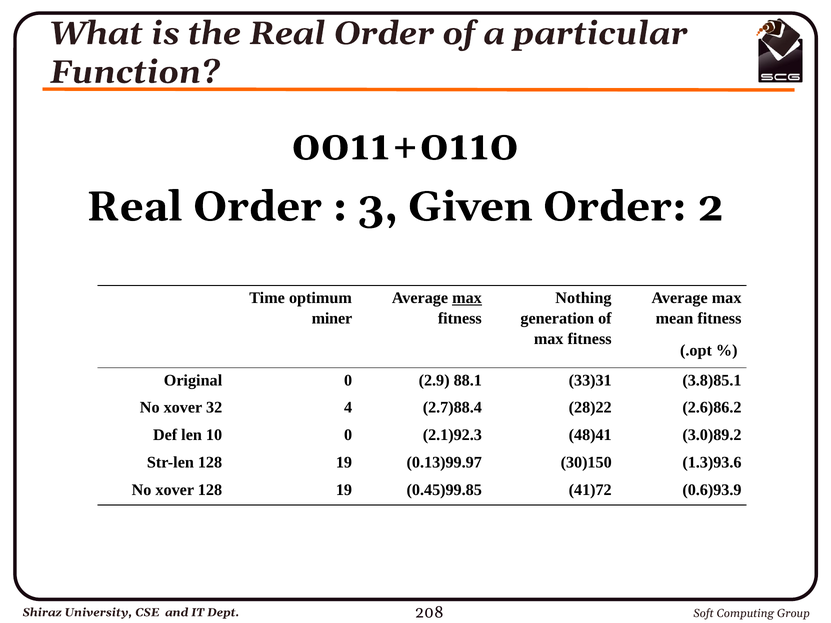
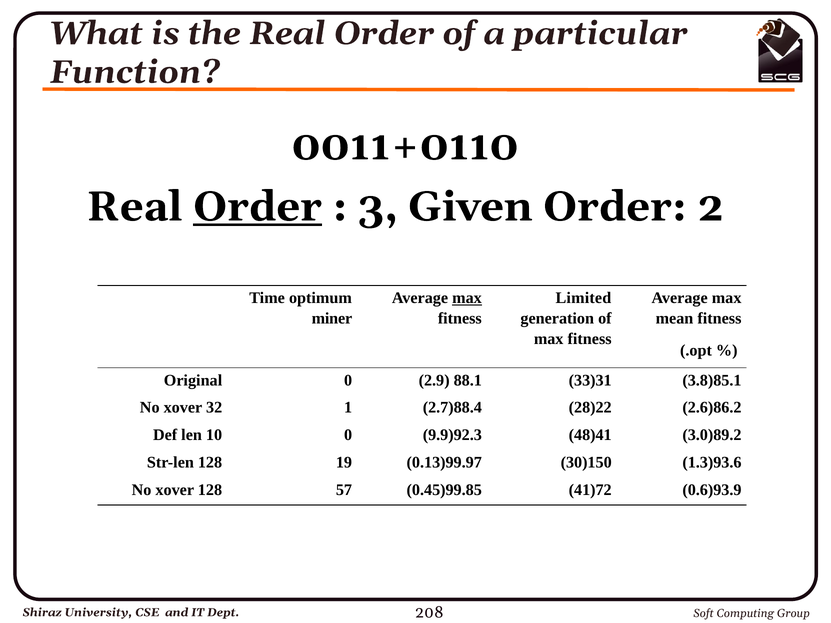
Order underline: none -> present (257, 207)
Nothing: Nothing -> Limited (583, 298)
4: 4 -> 1 (348, 408)
2.1: 2.1 -> 9.9 (438, 435)
xover 128 19: 19 -> 57 (344, 490)
